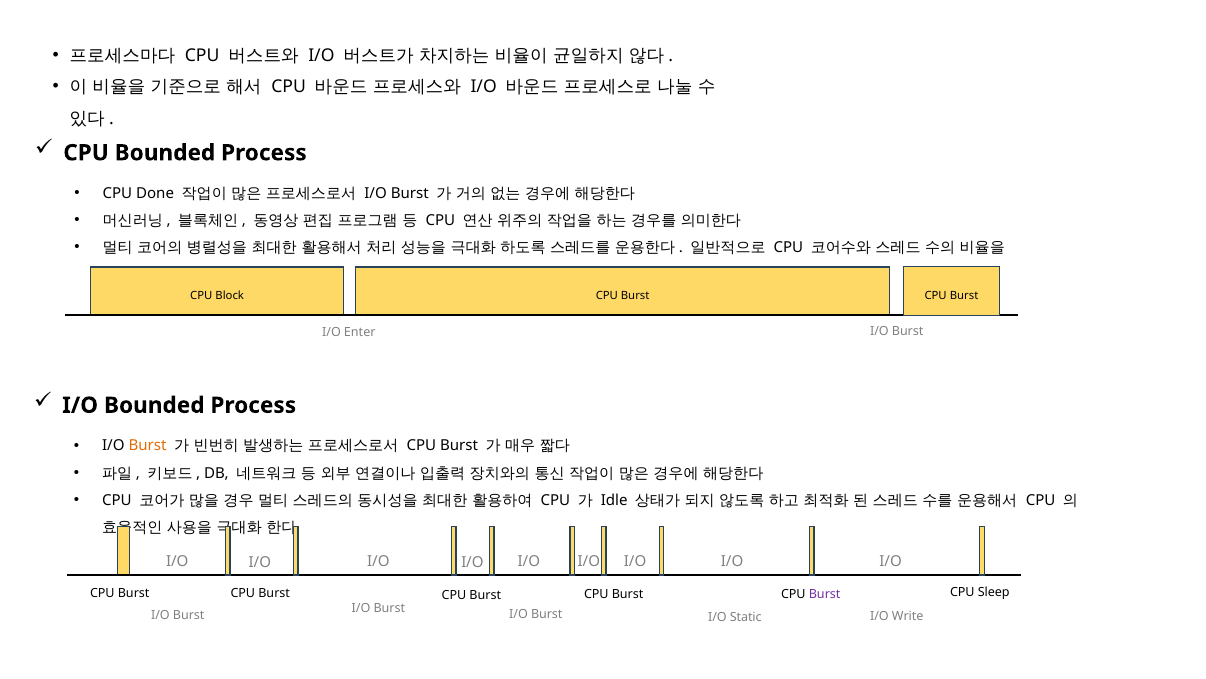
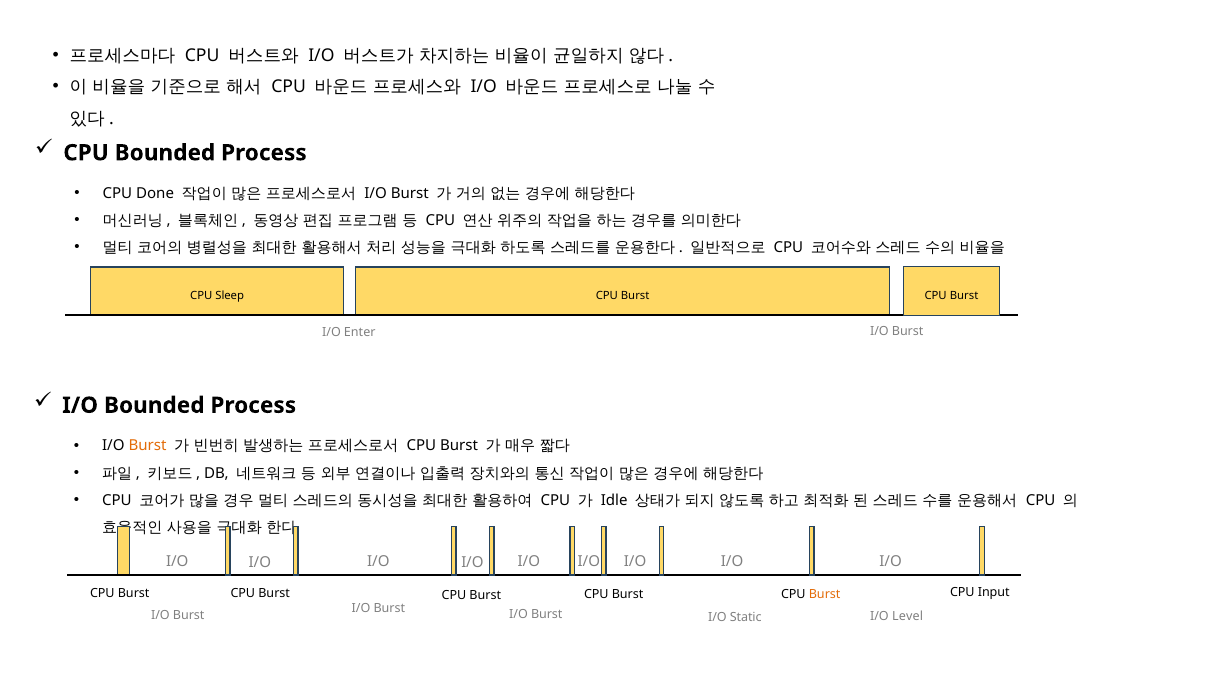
Block: Block -> Sleep (230, 295)
Burst colour: purple -> orange (825, 594)
Sleep: Sleep -> Input (994, 591)
Write: Write -> Level (908, 616)
